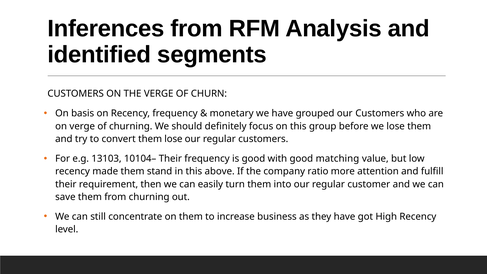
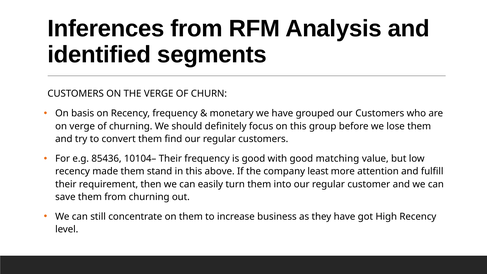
them lose: lose -> find (173, 139)
13103: 13103 -> 85436 (106, 159)
ratio: ratio -> least (318, 171)
